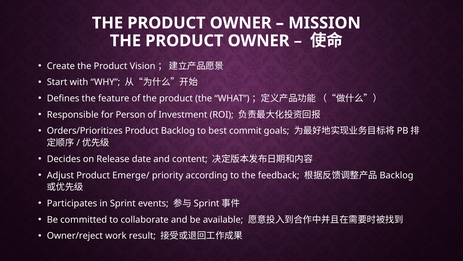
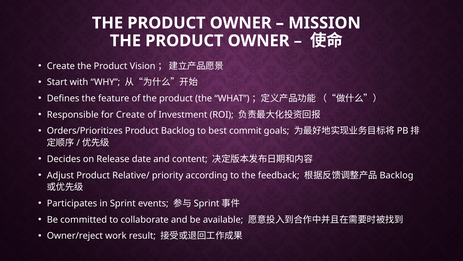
for Person: Person -> Create (130, 114)
Emerge/: Emerge/ -> Relative/ (131, 175)
